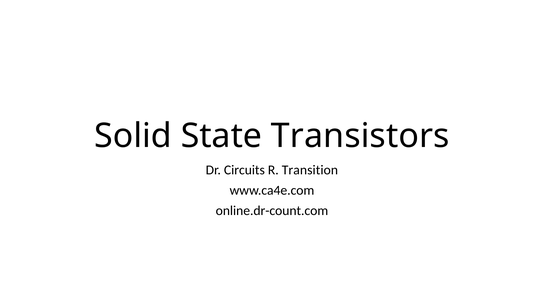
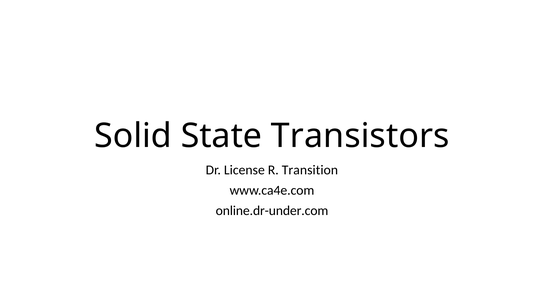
Circuits: Circuits -> License (244, 170)
online.dr-count.com: online.dr-count.com -> online.dr-under.com (272, 211)
